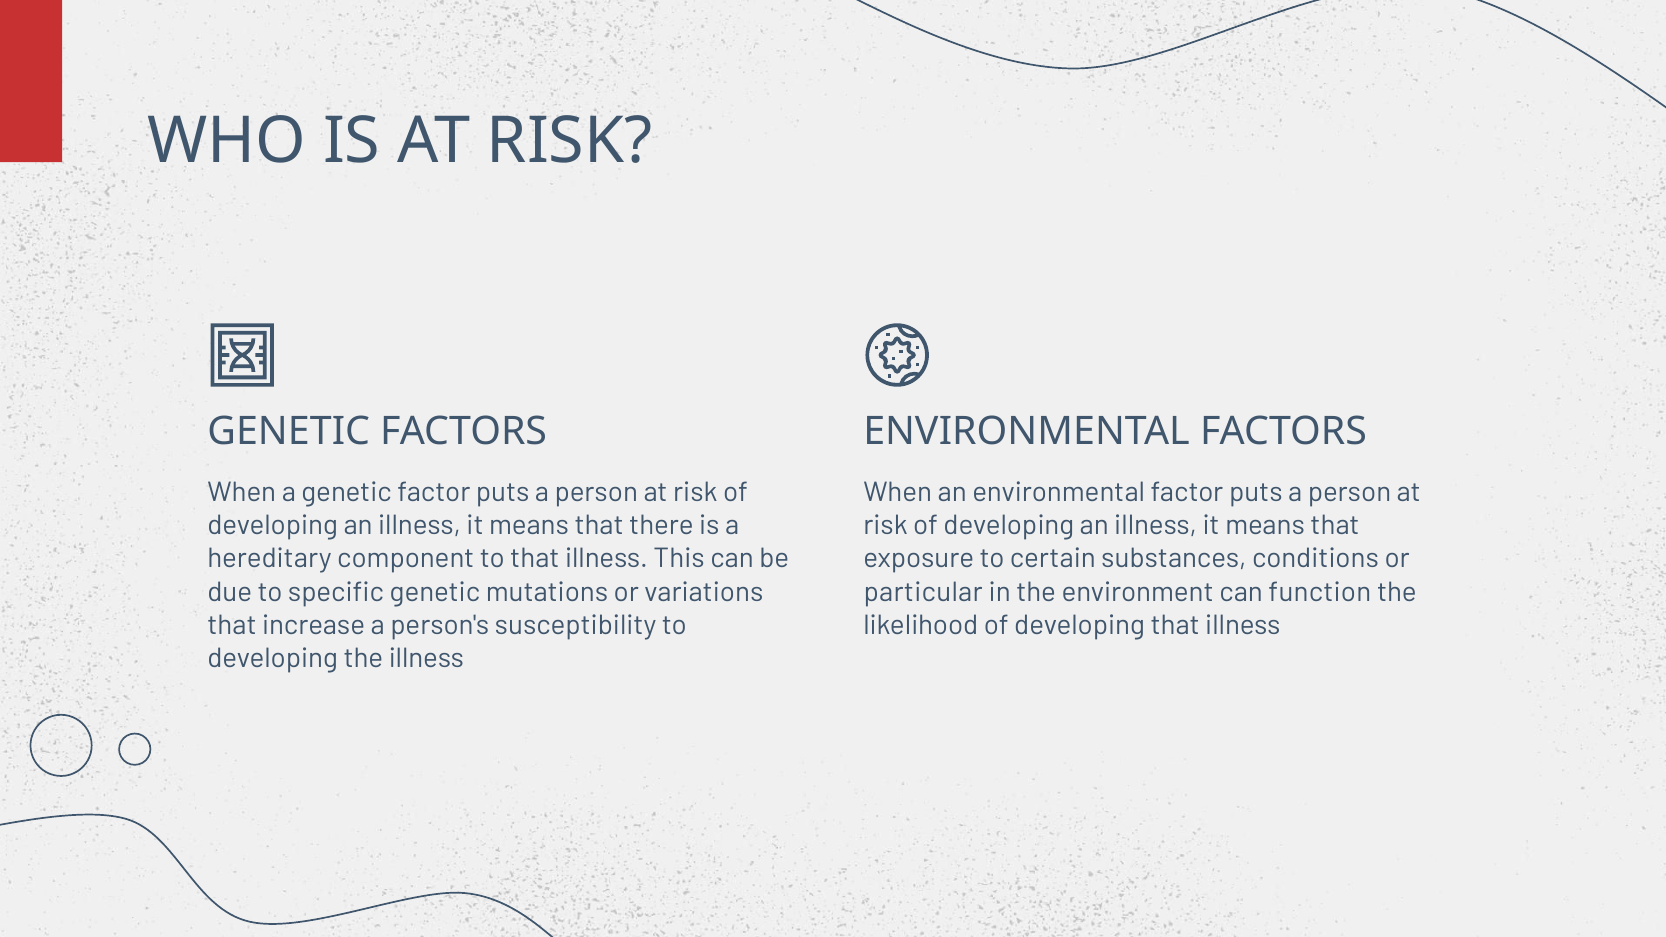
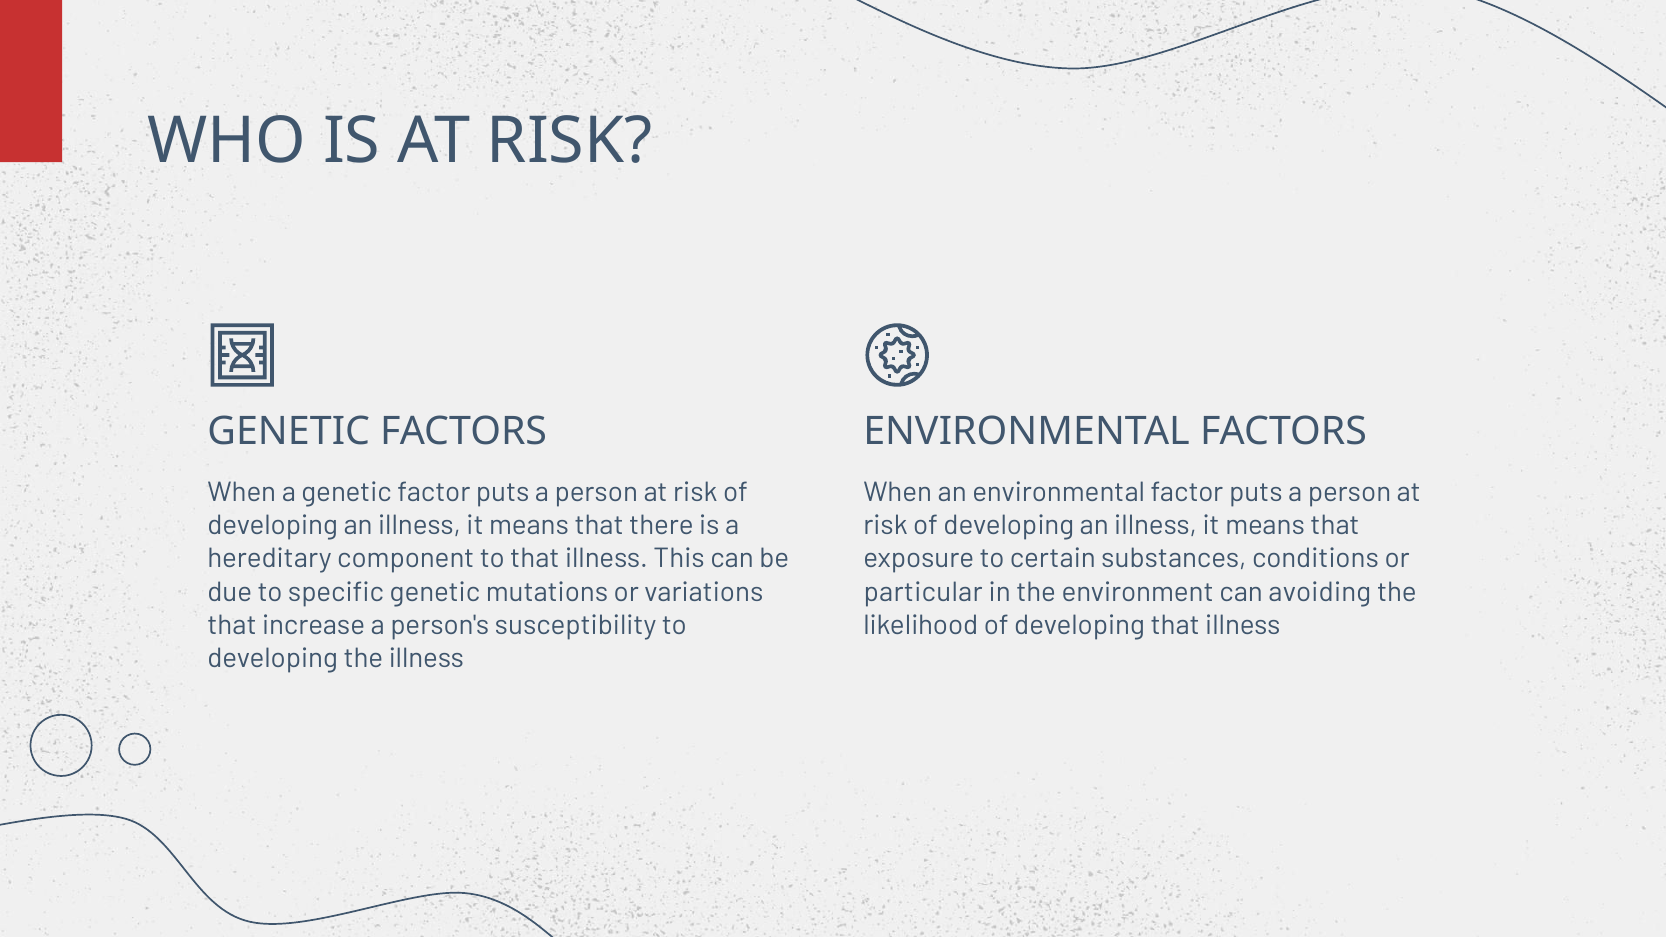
function: function -> avoiding (1320, 592)
